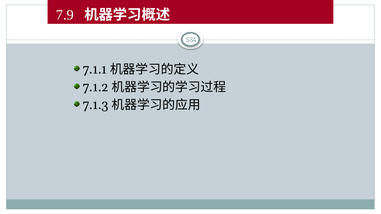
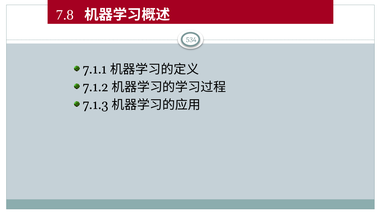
7.9: 7.9 -> 7.8 (65, 15)
